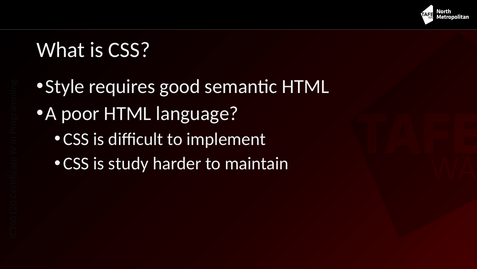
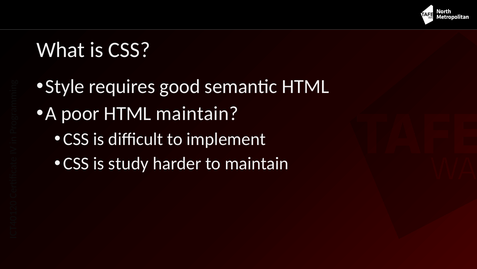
HTML language: language -> maintain (197, 113)
